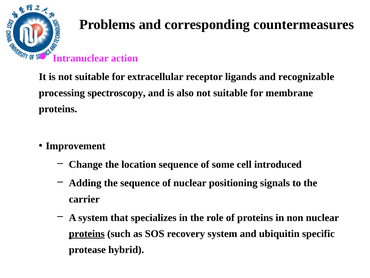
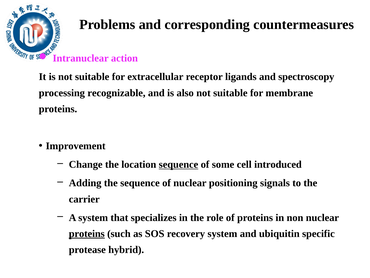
recognizable: recognizable -> spectroscopy (306, 77)
spectroscopy: spectroscopy -> recognizable (116, 93)
sequence underline: none -> present (179, 164)
